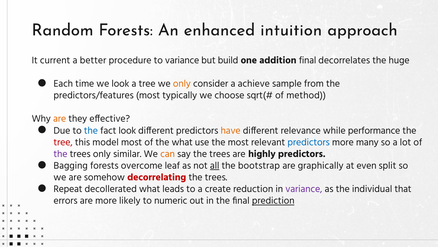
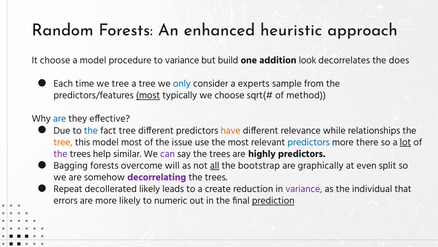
intuition: intuition -> heuristic (291, 30)
It current: current -> choose (55, 60)
a better: better -> model (93, 60)
addition final: final -> look (308, 60)
huge: huge -> does (399, 60)
we look: look -> tree (120, 83)
only colour: orange -> blue (182, 83)
achieve: achieve -> experts (254, 83)
most underline: none -> present (148, 95)
are colour: orange -> blue (60, 118)
fact look: look -> tree (127, 130)
performance: performance -> relationships (374, 130)
tree colour: red -> orange (63, 142)
the what: what -> issue (182, 142)
many: many -> there (367, 142)
lot underline: none -> present (405, 142)
trees only: only -> help (102, 154)
can colour: orange -> purple (168, 154)
leaf: leaf -> will (172, 165)
decorrelating colour: red -> purple (157, 177)
decollerated what: what -> likely (150, 189)
